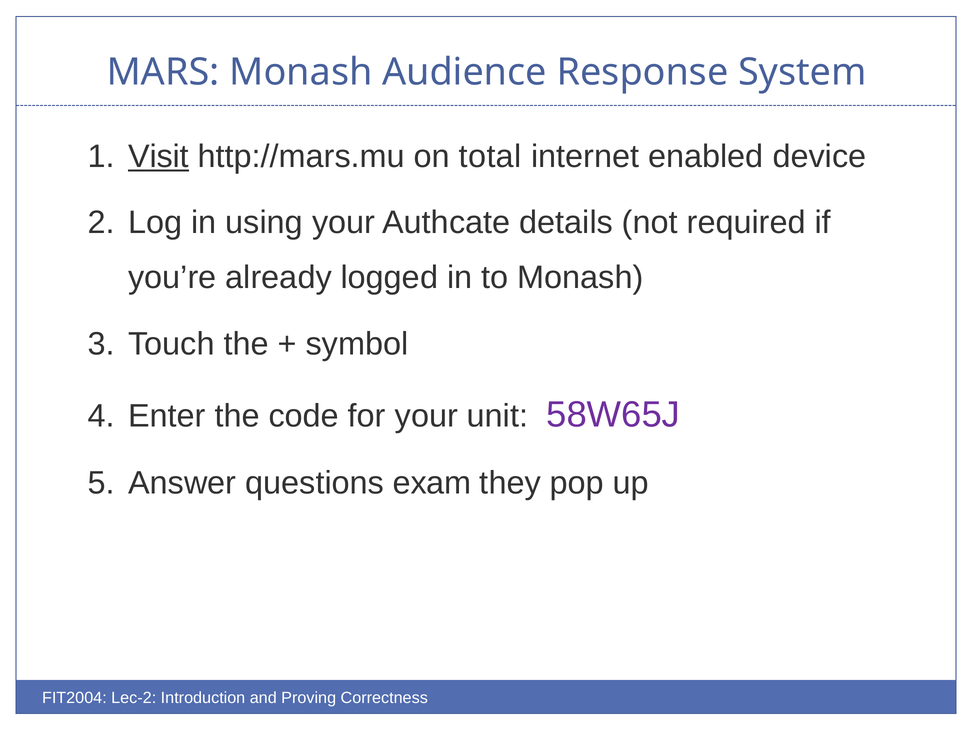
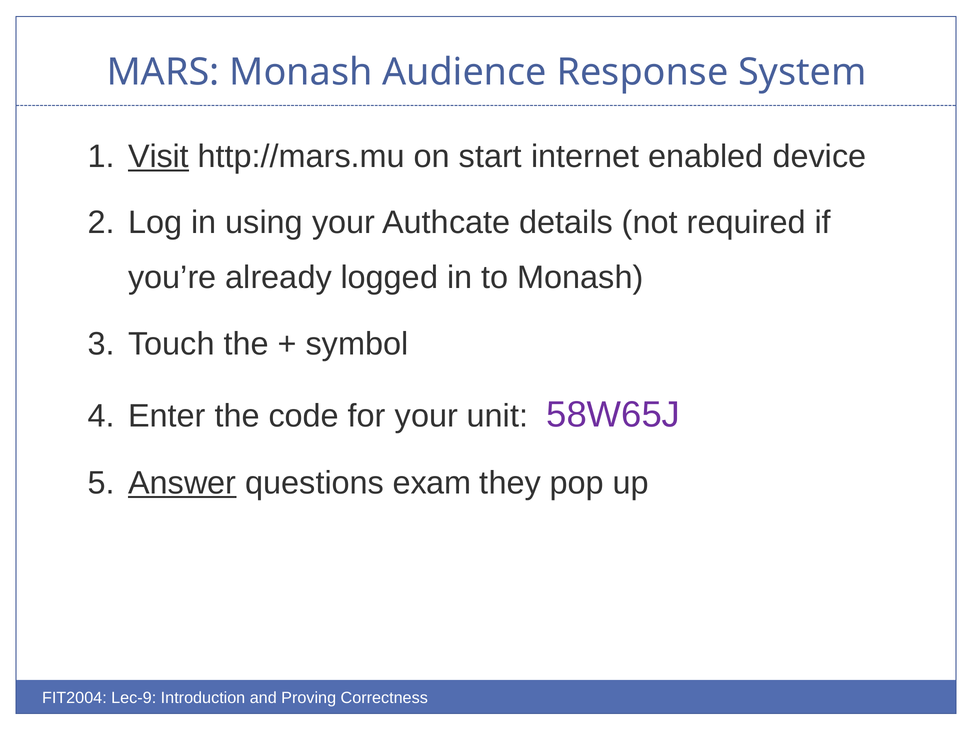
total: total -> start (490, 156)
Answer underline: none -> present (182, 483)
Lec-2: Lec-2 -> Lec-9 (134, 698)
